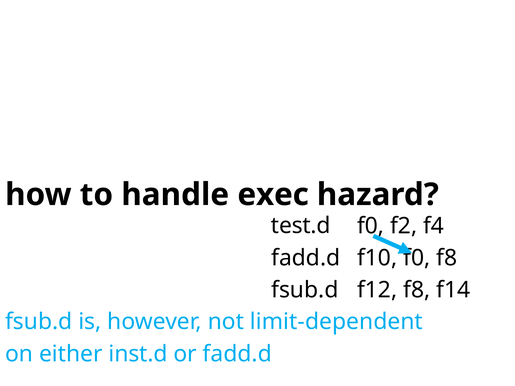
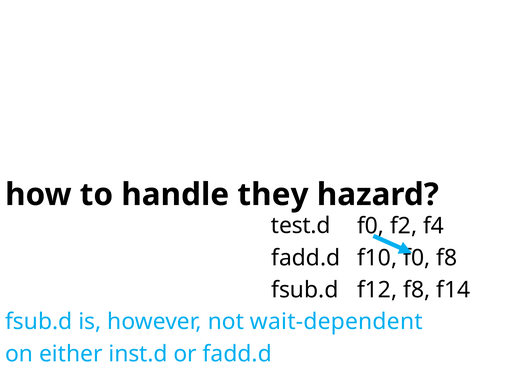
exec: exec -> they (273, 195)
limit-dependent: limit-dependent -> wait-dependent (336, 322)
